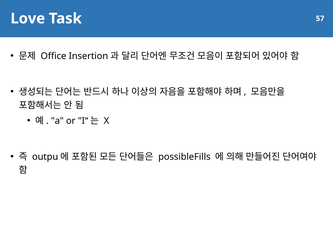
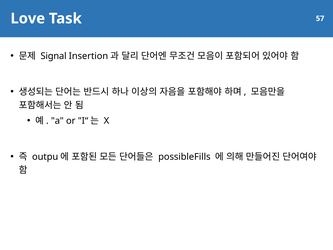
Office: Office -> Signal (54, 56)
